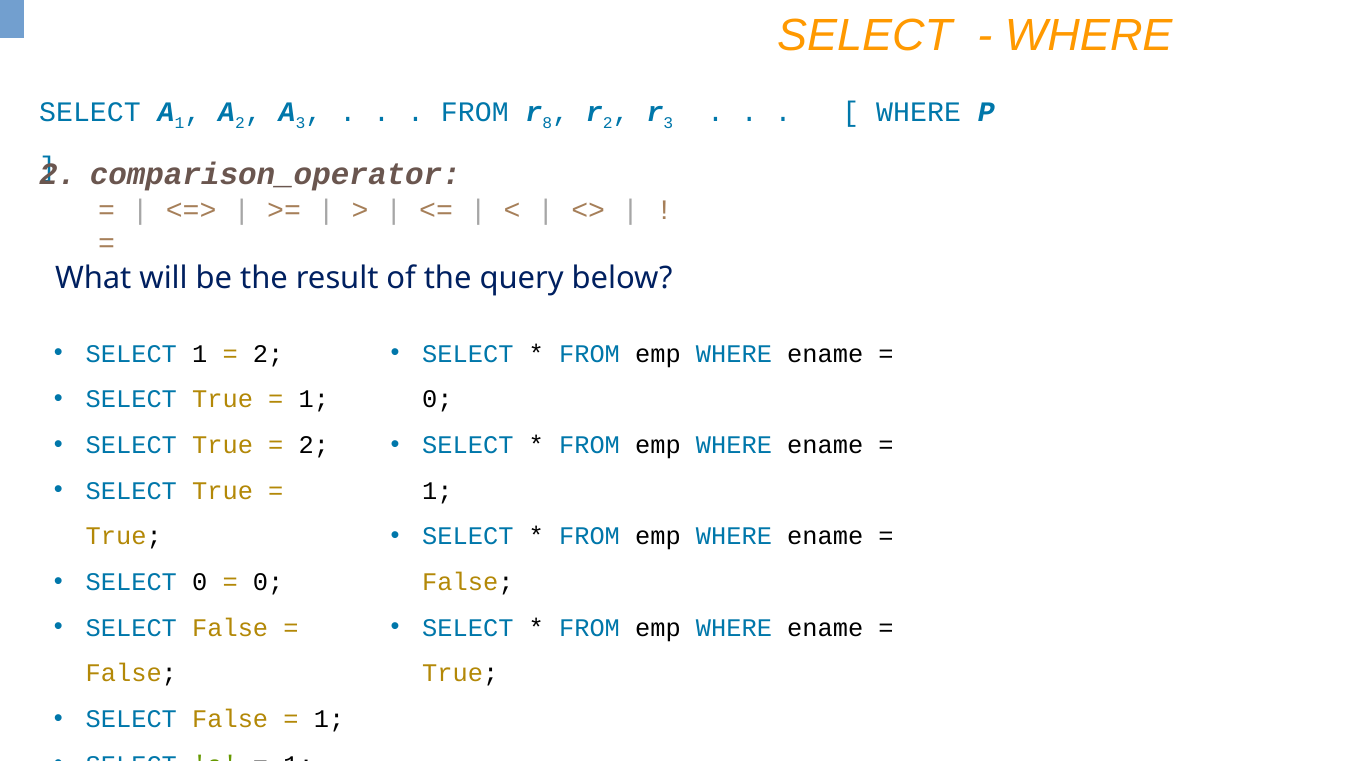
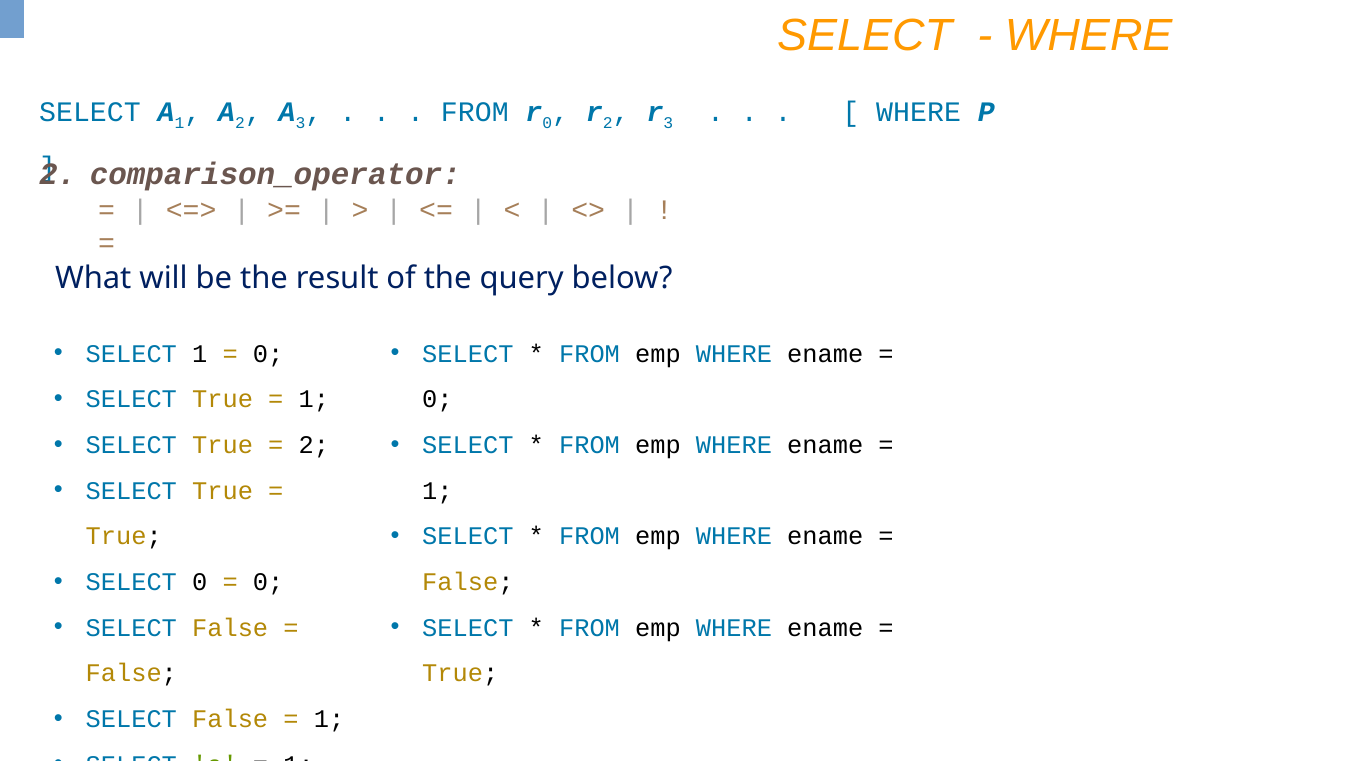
8: 8 -> 0 (547, 123)
2: 2 -> 0 (268, 354)
